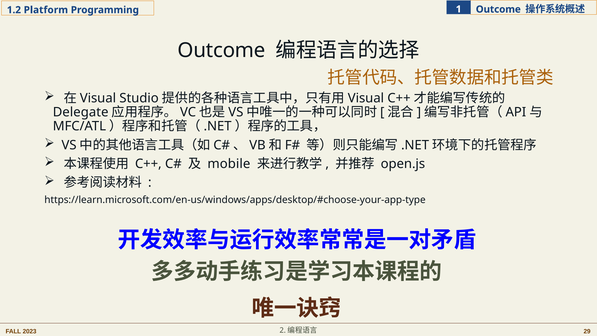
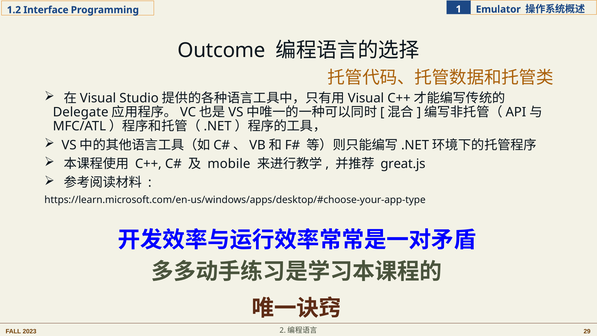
Outcome: Outcome -> Emulator (498, 9)
Platform: Platform -> Interface (46, 10)
open.js: open.js -> great.js (403, 164)
